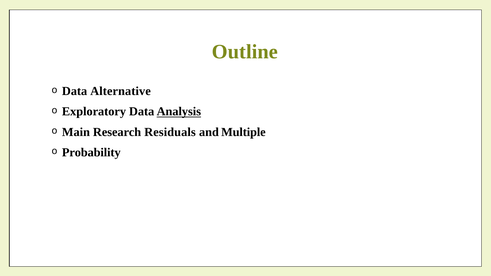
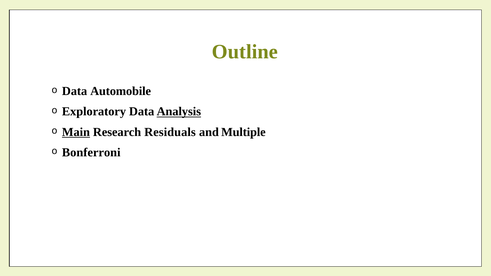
Alternative: Alternative -> Automobile (121, 91)
Main underline: none -> present (76, 132)
Probability: Probability -> Bonferroni (91, 152)
